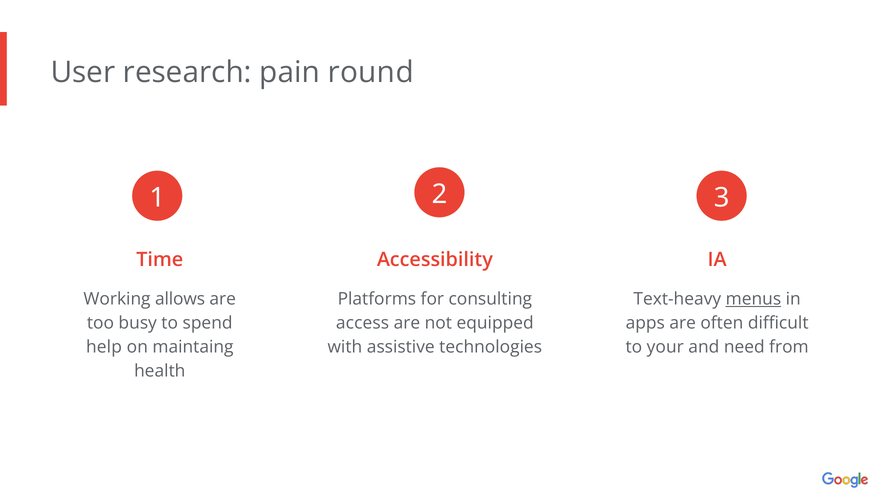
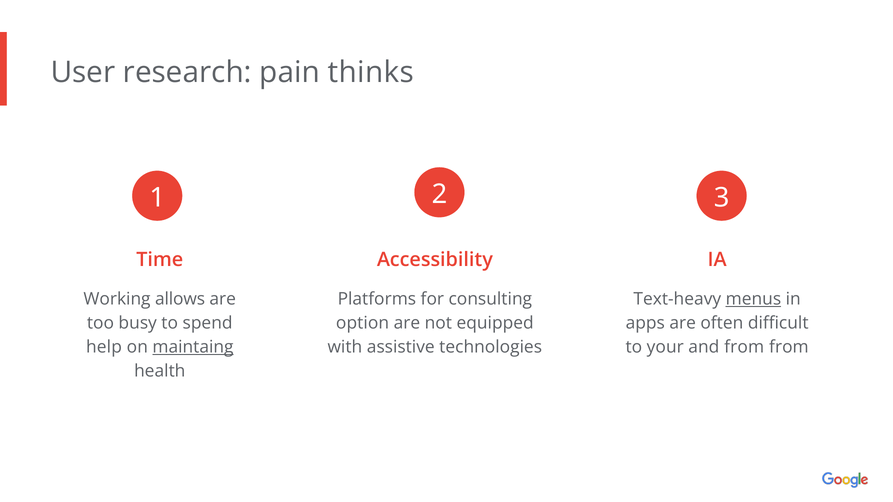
round: round -> thinks (371, 73)
access: access -> option (363, 323)
maintaing underline: none -> present (193, 347)
and need: need -> from (744, 347)
